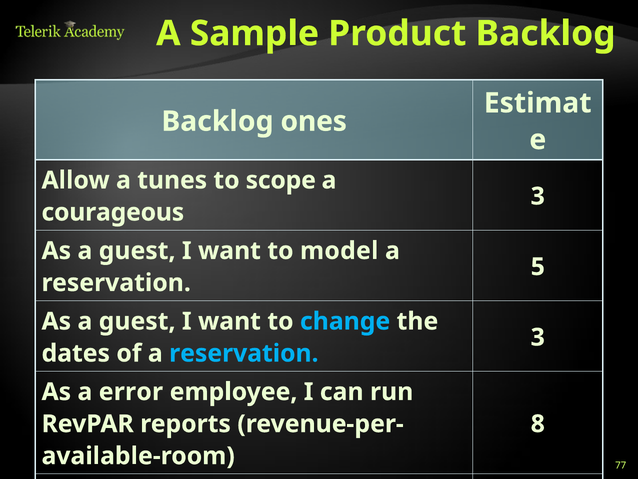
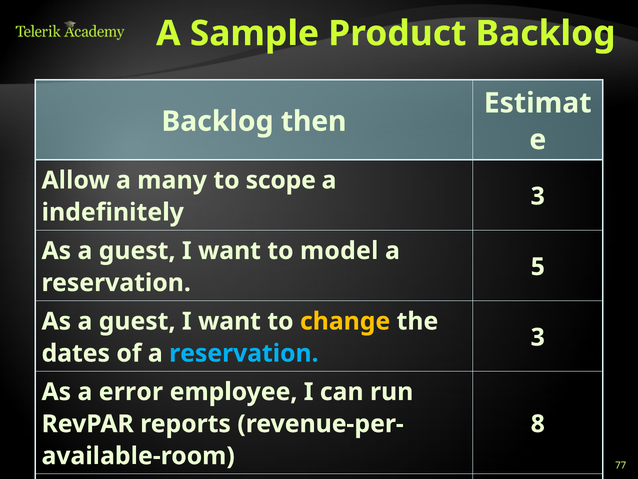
ones: ones -> then (314, 121)
tunes: tunes -> many (172, 180)
courageous: courageous -> indefinitely (113, 212)
change colour: light blue -> yellow (345, 321)
